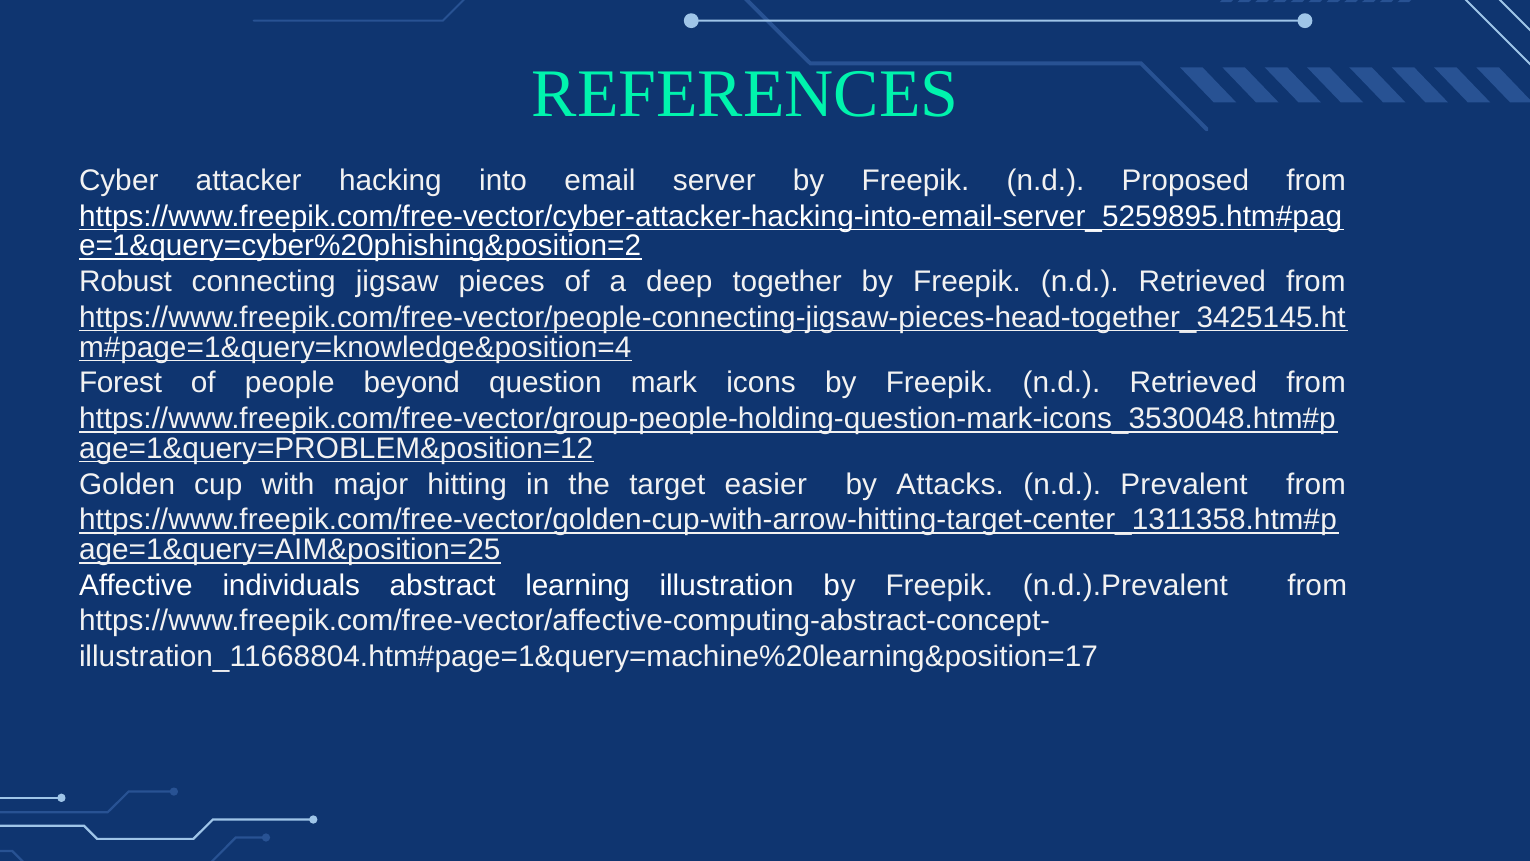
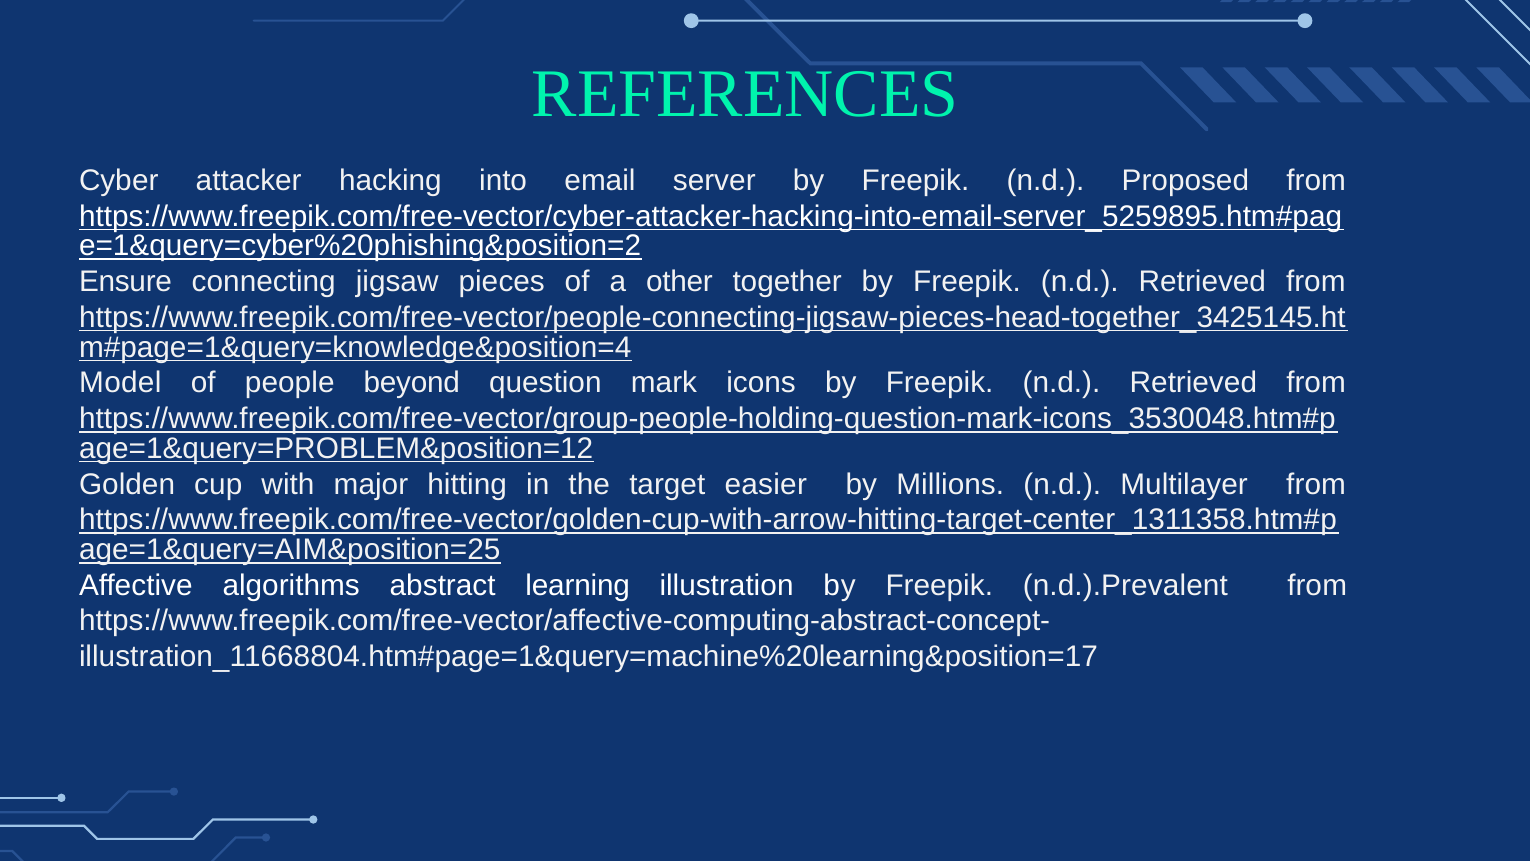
Robust: Robust -> Ensure (126, 282)
deep: deep -> other (679, 282)
Forest: Forest -> Model (120, 383)
Attacks: Attacks -> Millions (950, 484)
Prevalent: Prevalent -> Multilayer (1184, 484)
individuals: individuals -> algorithms (291, 585)
